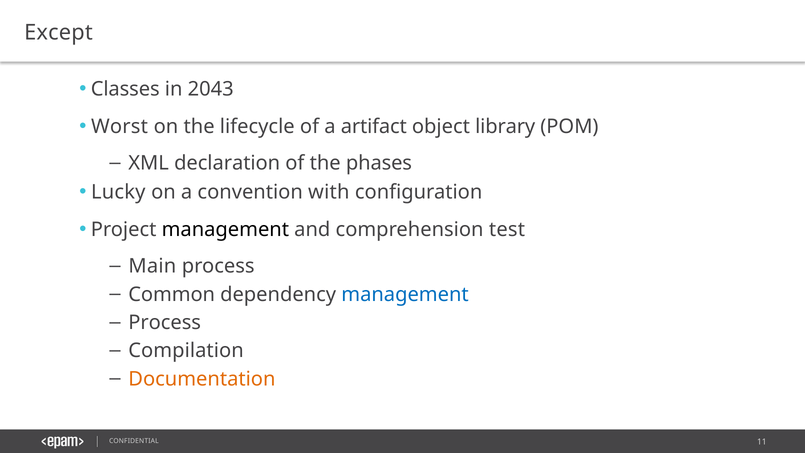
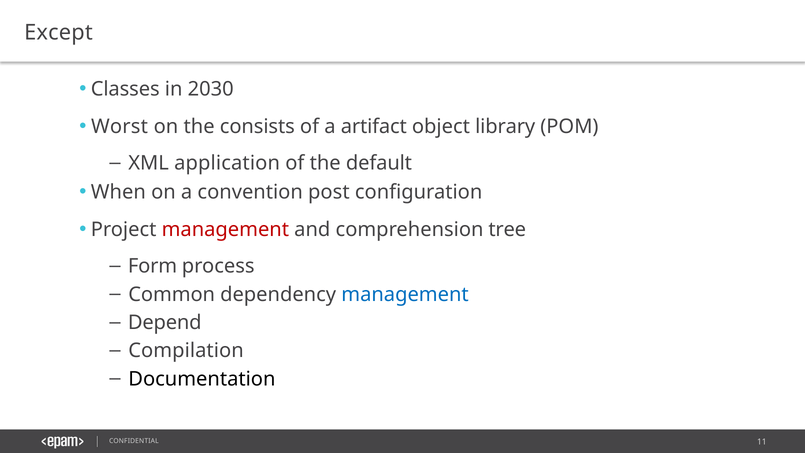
2043: 2043 -> 2030 (211, 89)
lifecycle: lifecycle -> consists (257, 127)
declaration: declaration -> application (227, 163)
phases: phases -> default (379, 163)
Lucky: Lucky -> When (118, 192)
with: with -> post (329, 192)
management colour: black -> red (225, 230)
test: test -> tree (507, 230)
Main: Main -> Form (153, 266)
Process: Process -> Depend (165, 322)
Documentation colour: orange -> black (202, 379)
